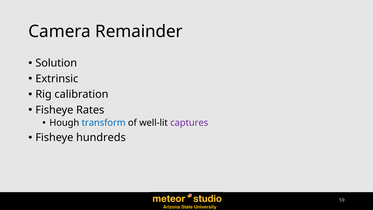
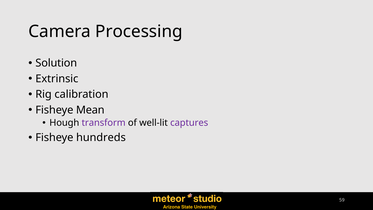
Remainder: Remainder -> Processing (139, 31)
Rates: Rates -> Mean (90, 110)
transform colour: blue -> purple (104, 123)
